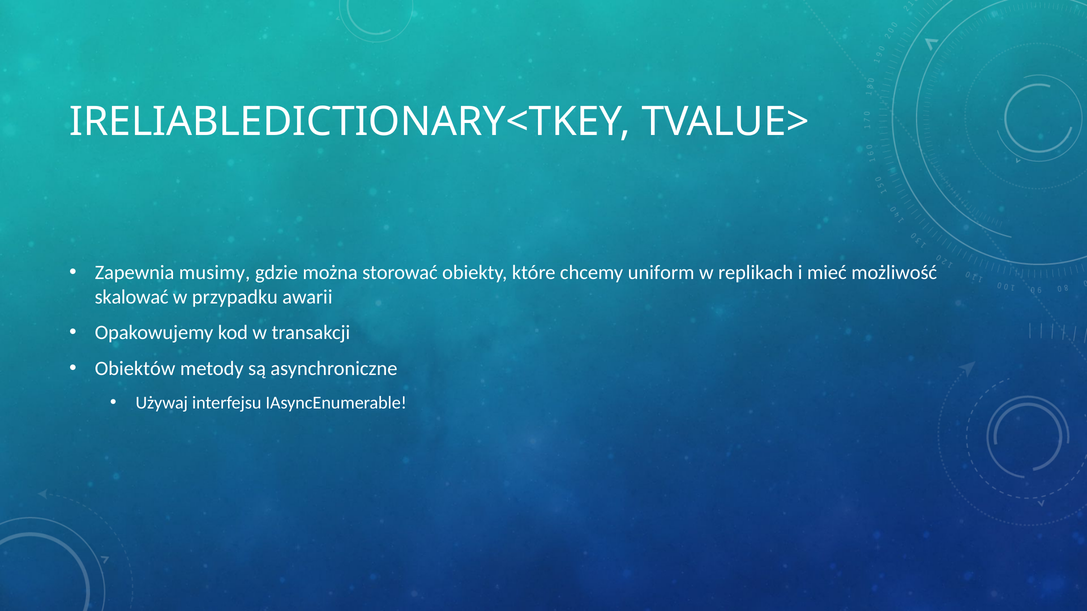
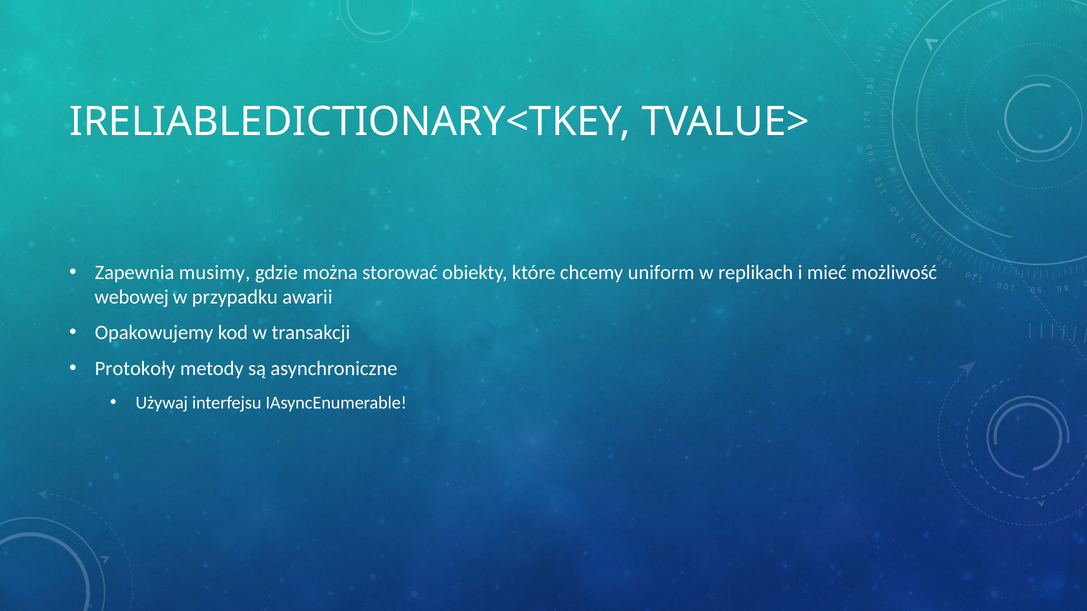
skalować: skalować -> webowej (132, 297)
Obiektów: Obiektów -> Protokoły (135, 369)
